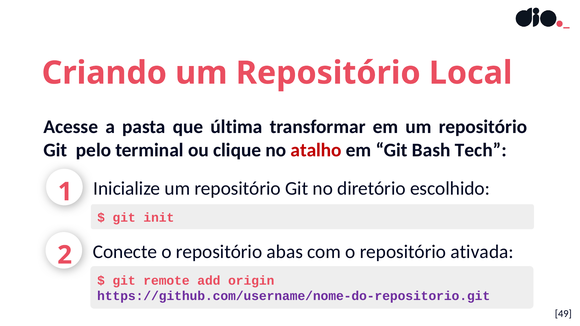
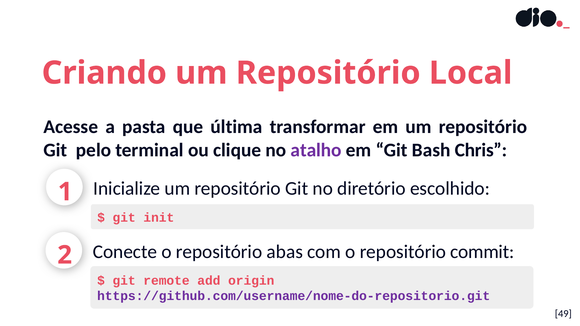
atalho colour: red -> purple (316, 150)
Tech: Tech -> Chris (481, 150)
ativada: ativada -> commit (482, 252)
